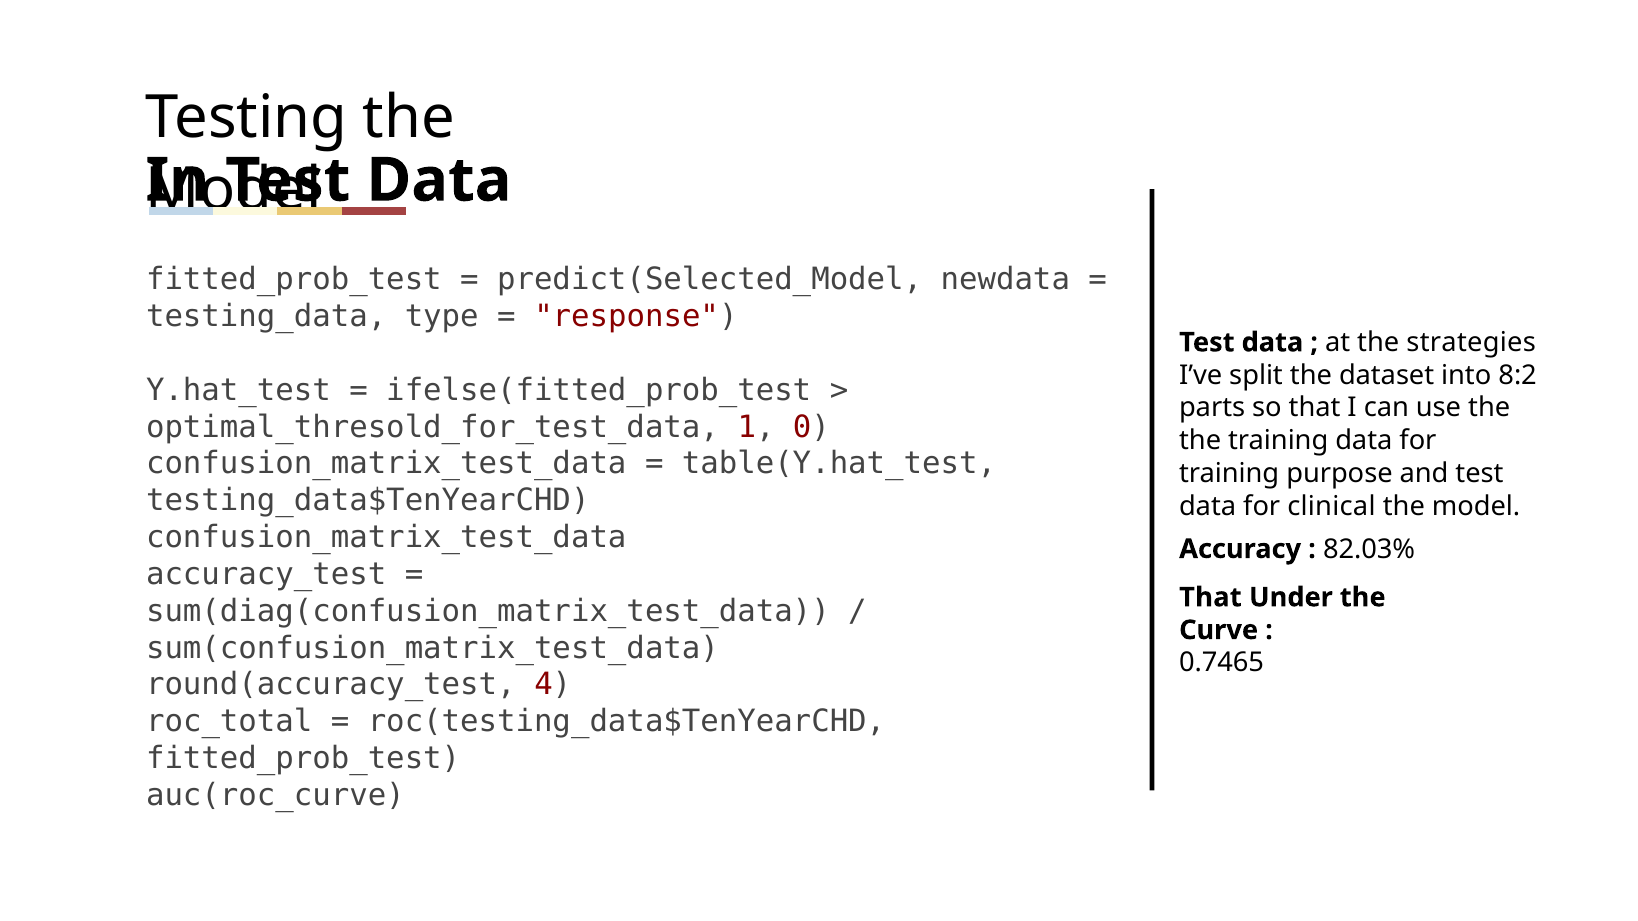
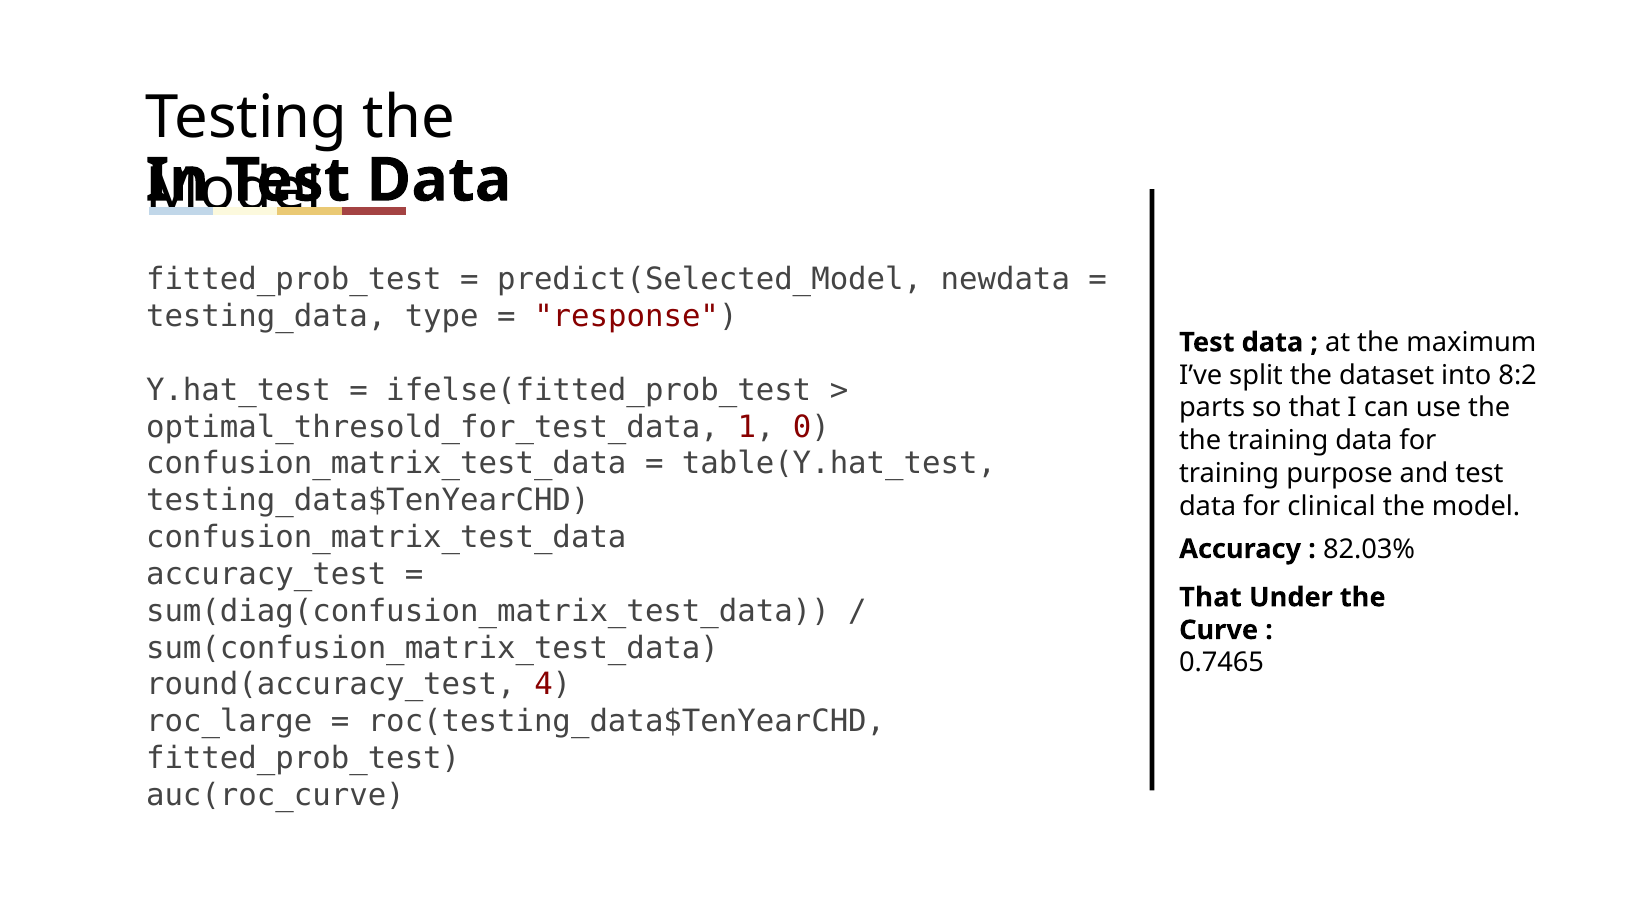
strategies: strategies -> maximum (1471, 343)
roc_total: roc_total -> roc_large (229, 722)
